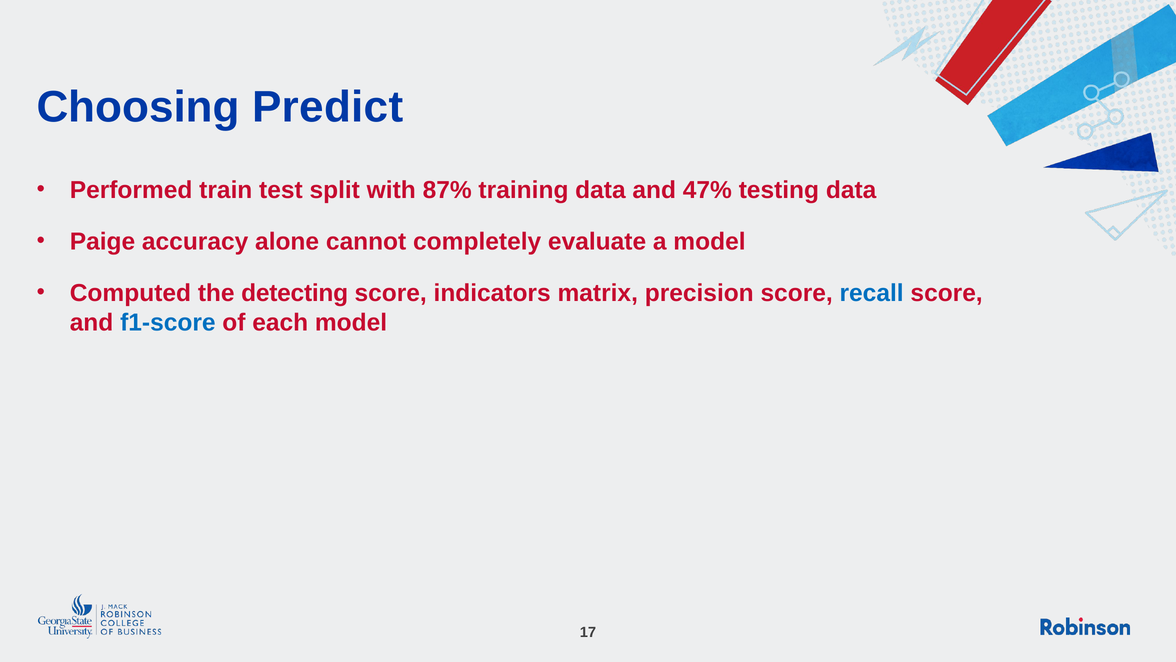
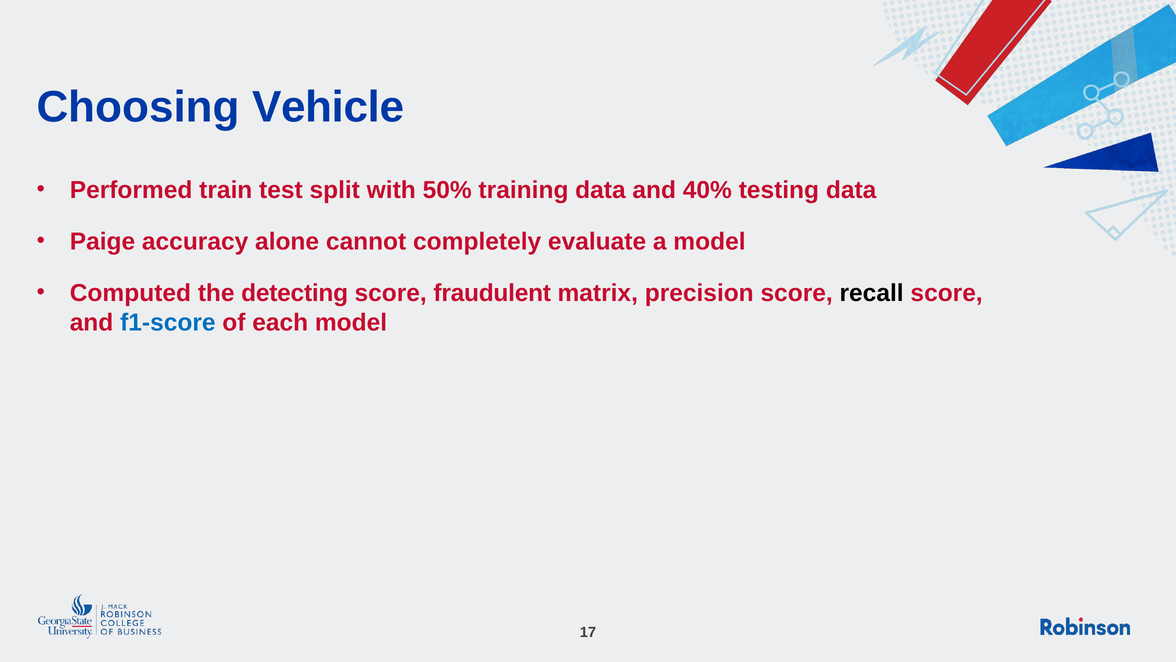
Predict: Predict -> Vehicle (328, 107)
87%: 87% -> 50% (447, 190)
47%: 47% -> 40% (707, 190)
indicators: indicators -> fraudulent (492, 293)
recall colour: blue -> black (872, 293)
